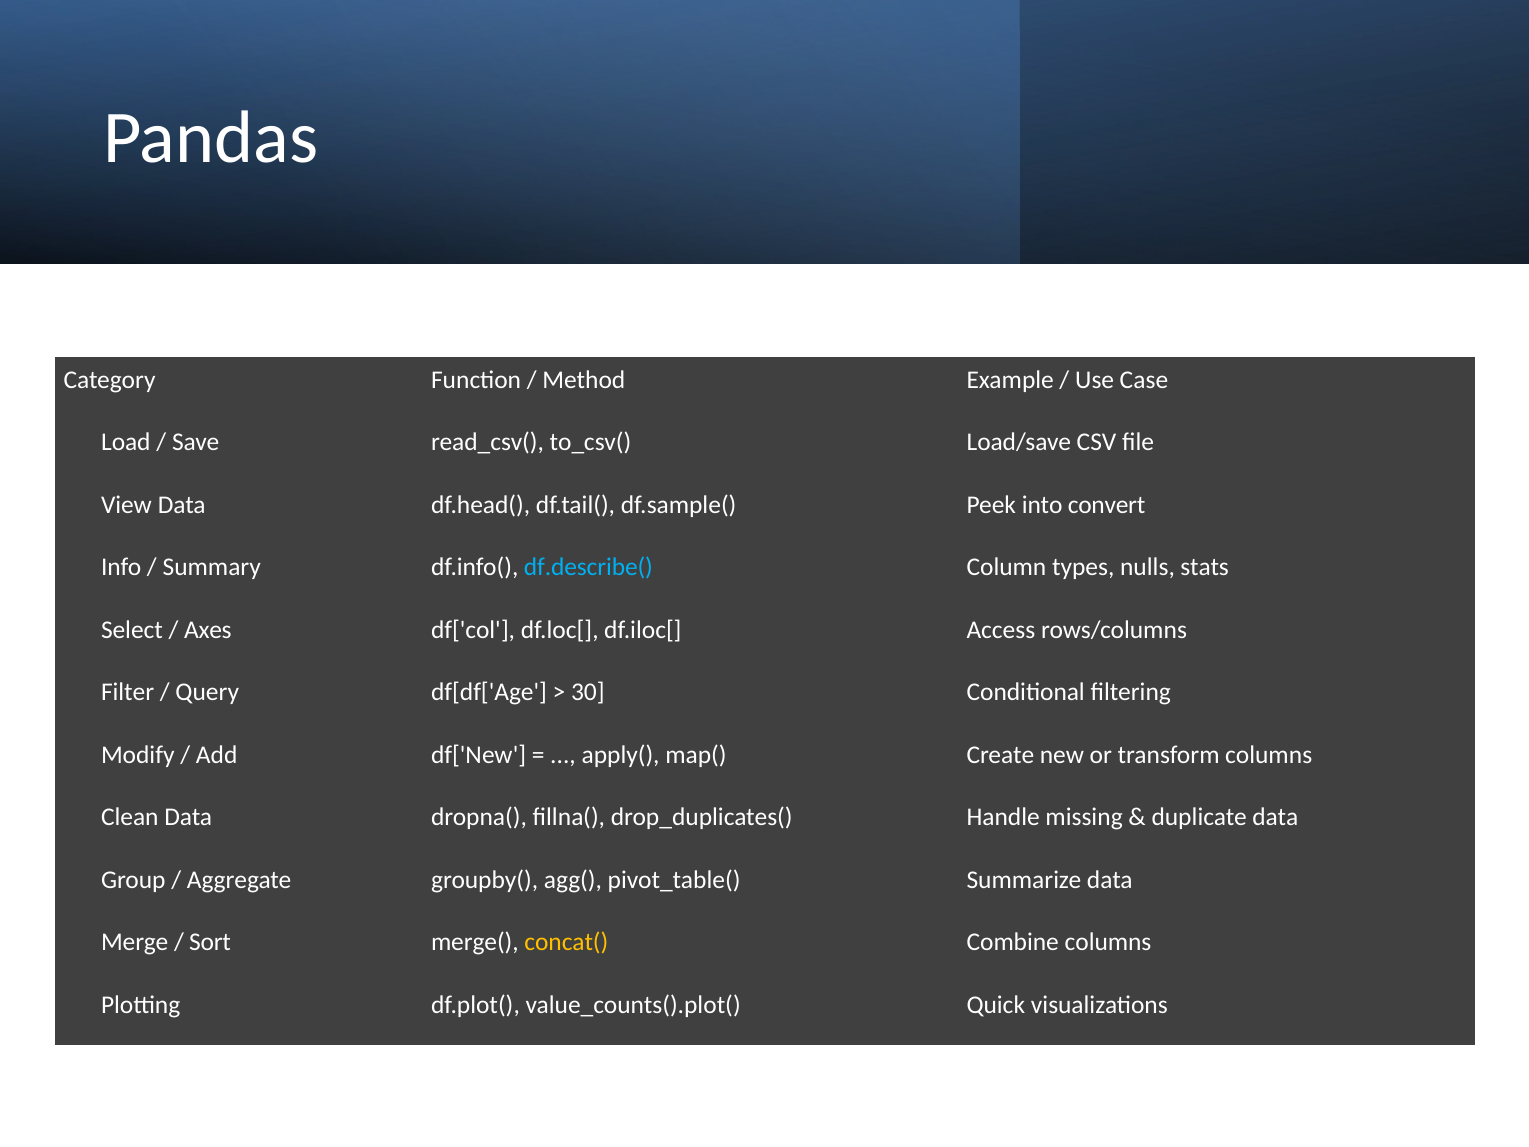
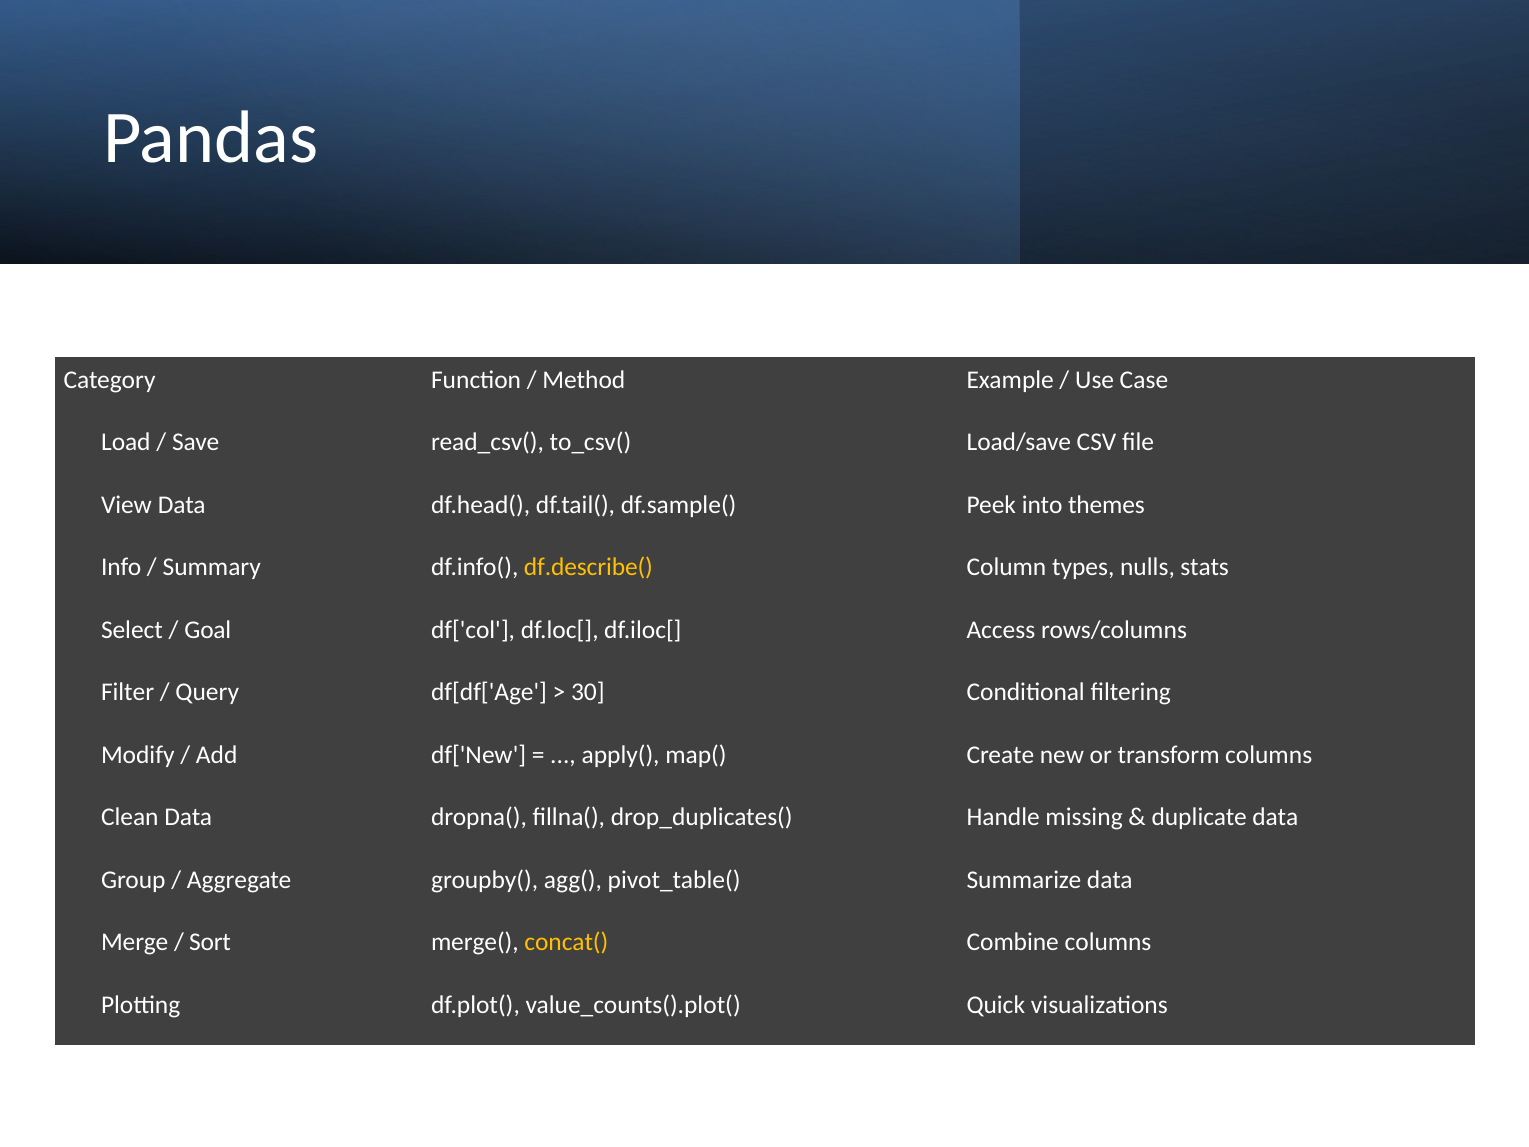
convert: convert -> themes (1107, 505)
df.describe( colour: light blue -> yellow (588, 567)
Axes: Axes -> Goal (208, 630)
